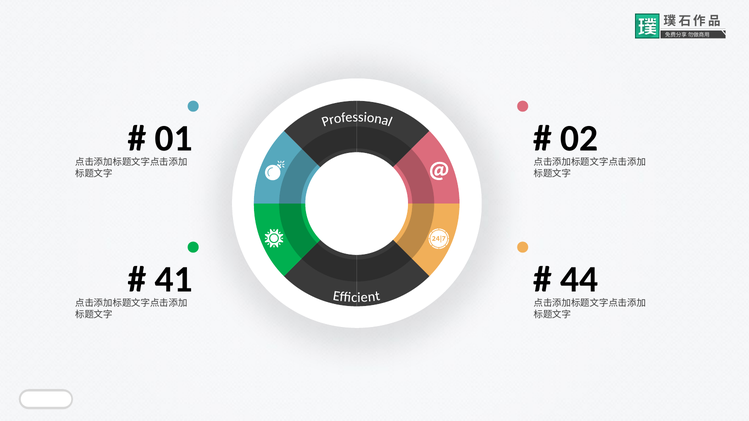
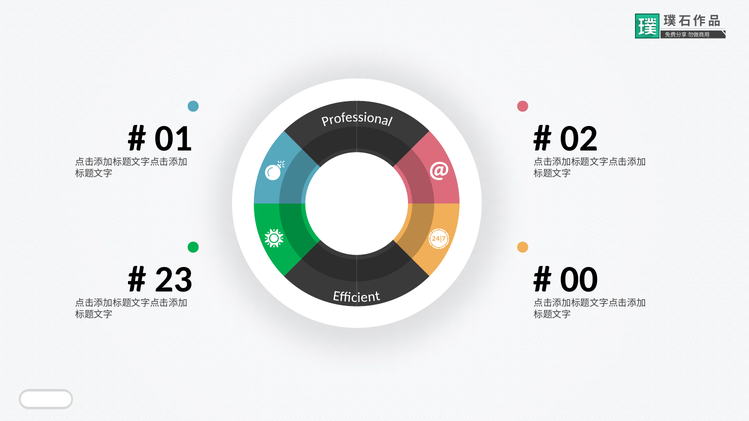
41: 41 -> 23 (174, 280)
44: 44 -> 00 (579, 280)
